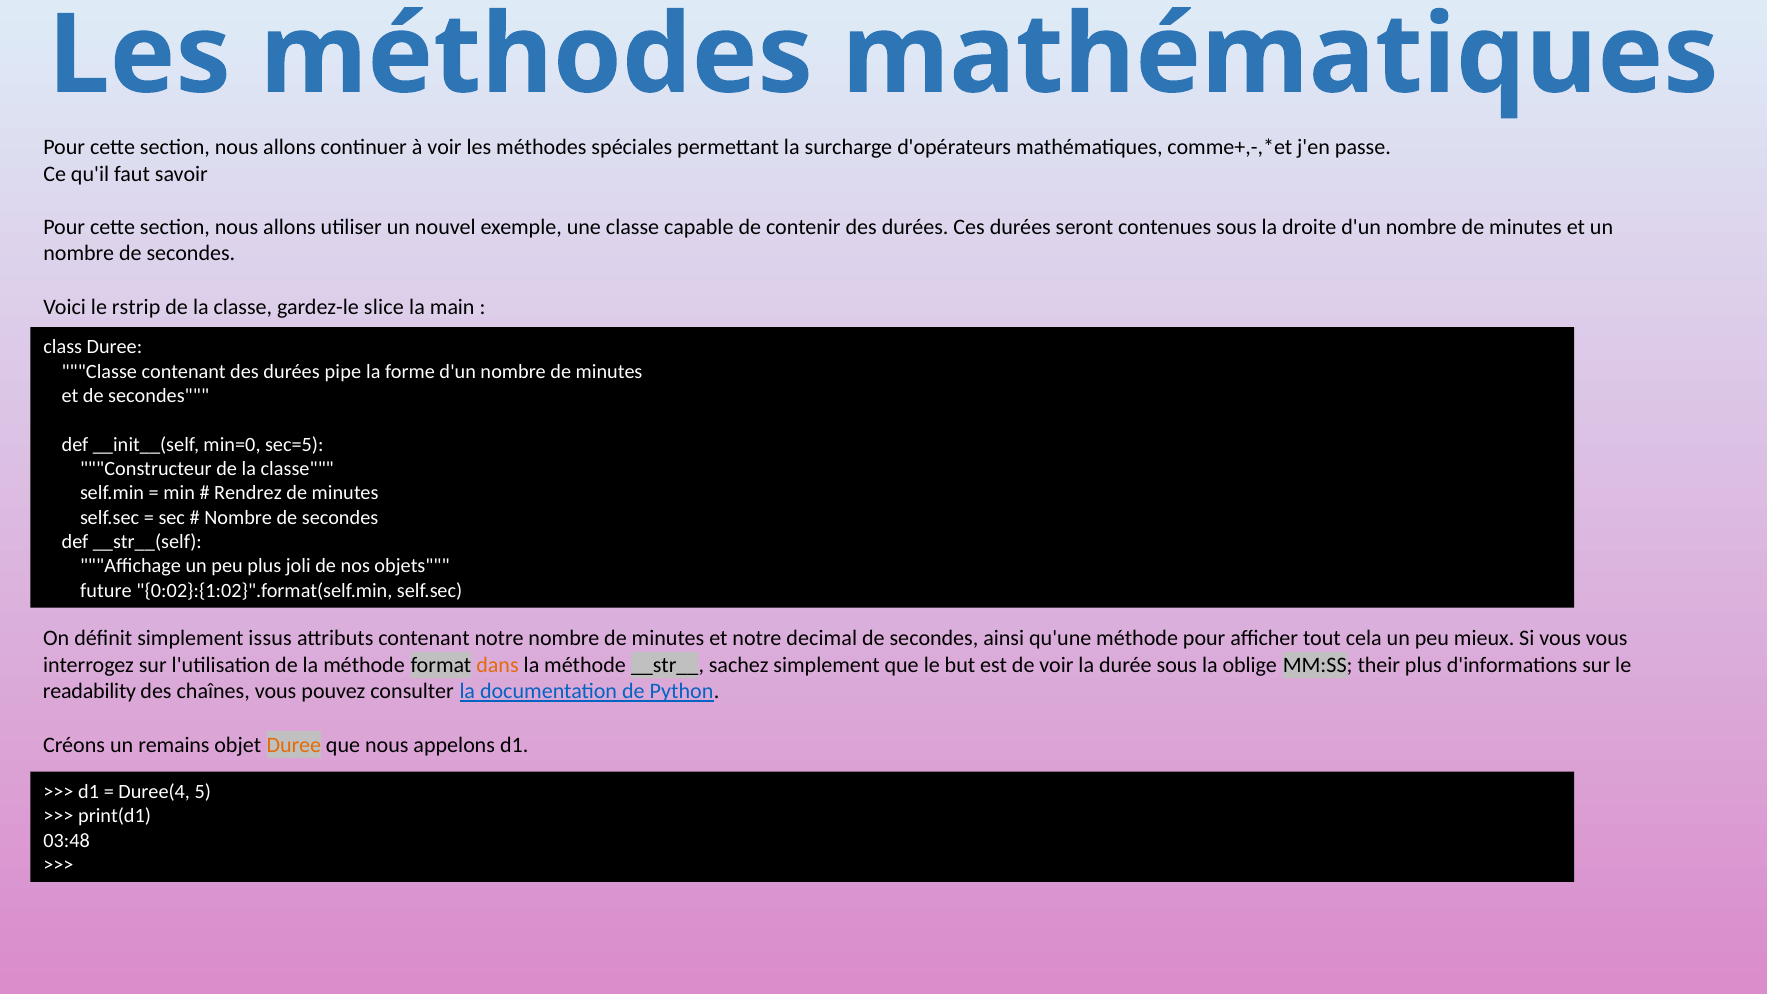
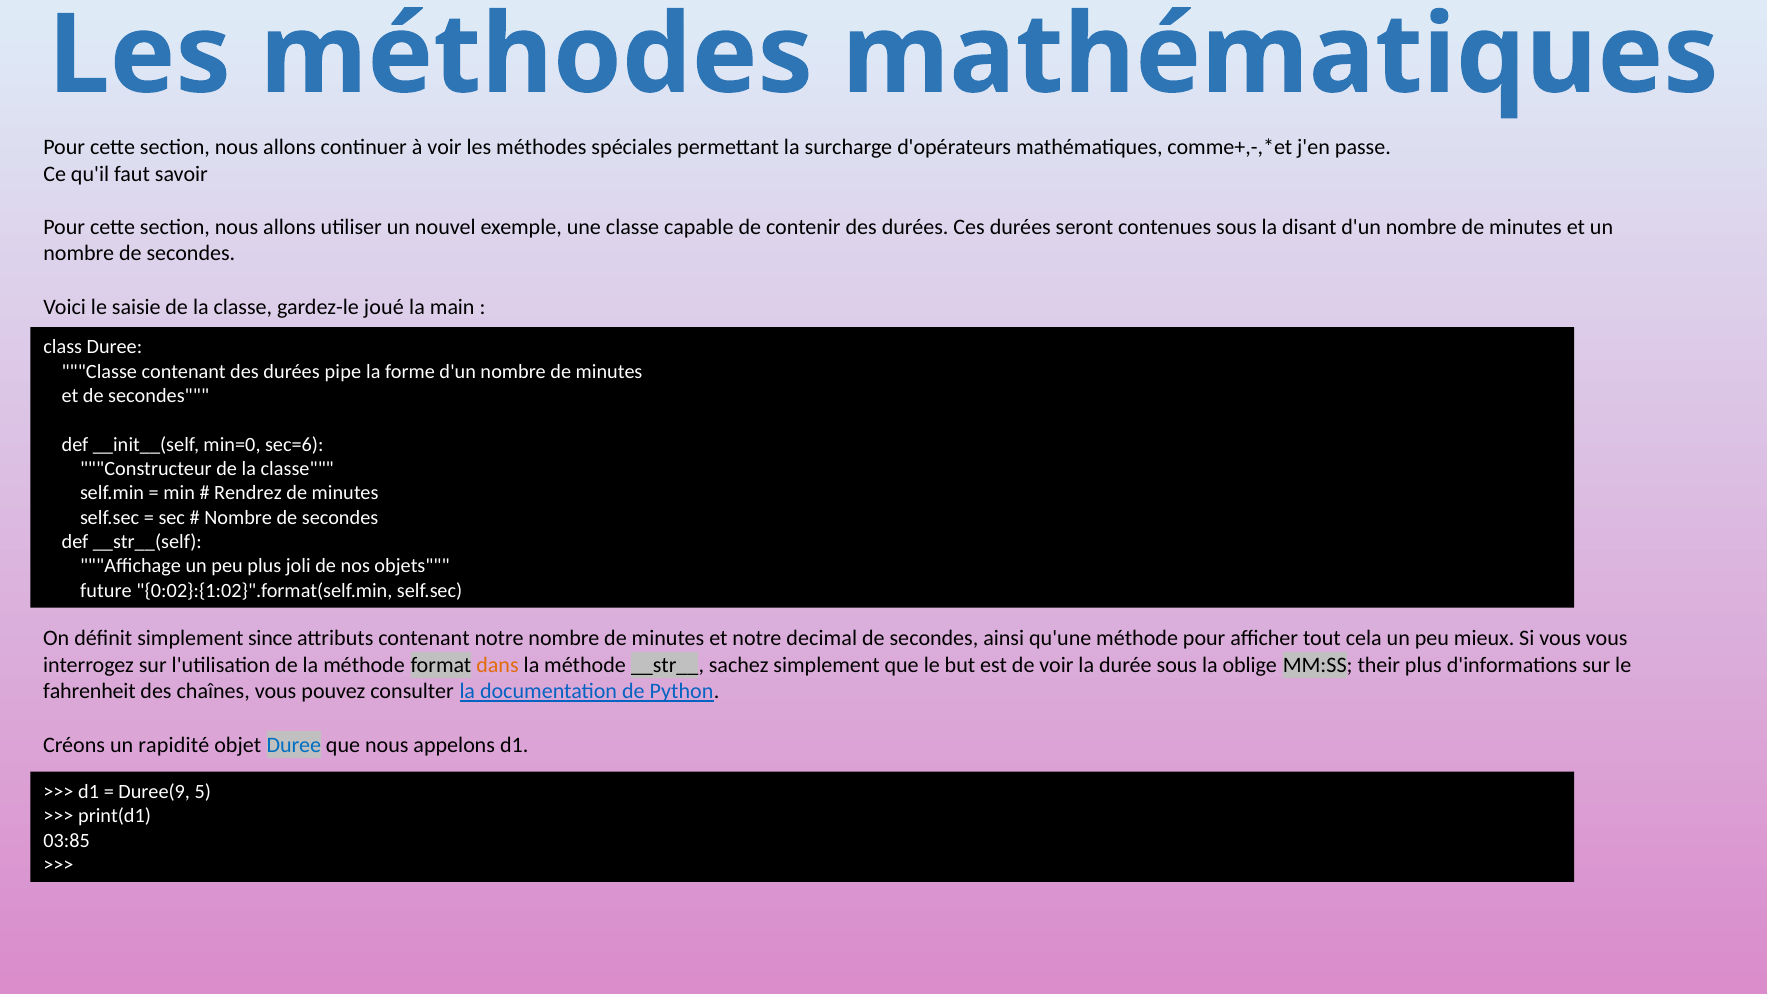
droite: droite -> disant (1309, 227)
rstrip: rstrip -> saisie (136, 307)
slice: slice -> joué (384, 307)
sec=5: sec=5 -> sec=6 (294, 444)
issus: issus -> since (270, 639)
readability: readability -> fahrenheit (89, 692)
remains: remains -> rapidité (174, 745)
Duree colour: orange -> blue (294, 745)
Duree(4: Duree(4 -> Duree(9 (154, 792)
03:48: 03:48 -> 03:85 (67, 840)
